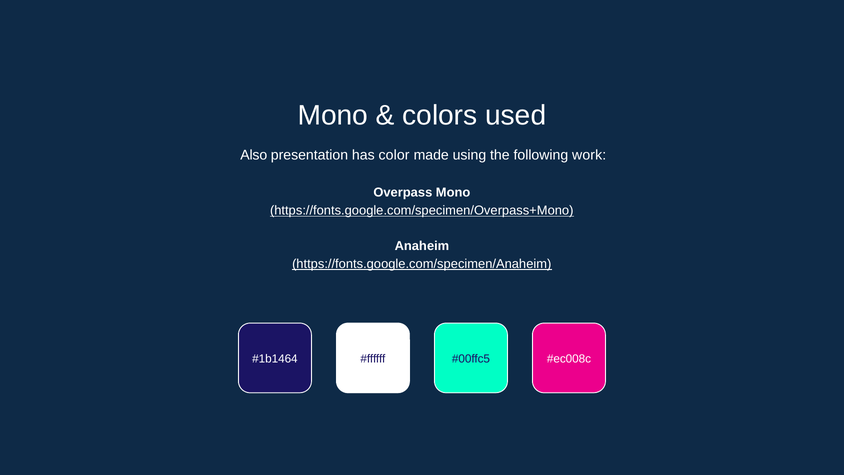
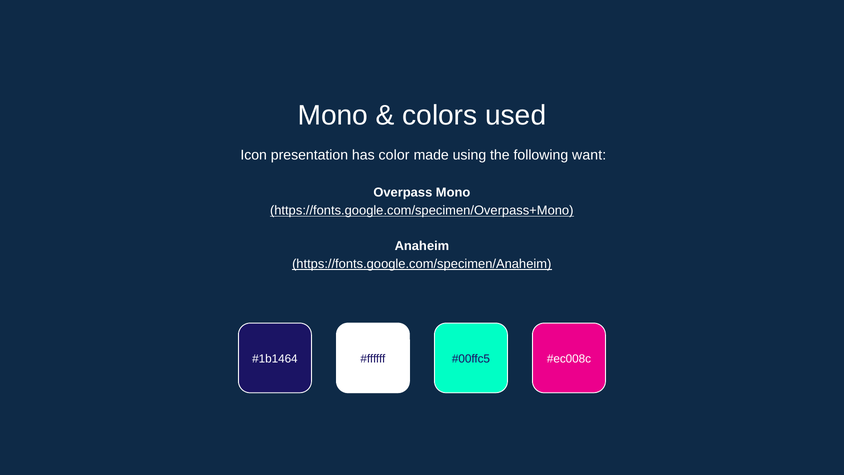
Also: Also -> Icon (254, 155)
work: work -> want (589, 155)
